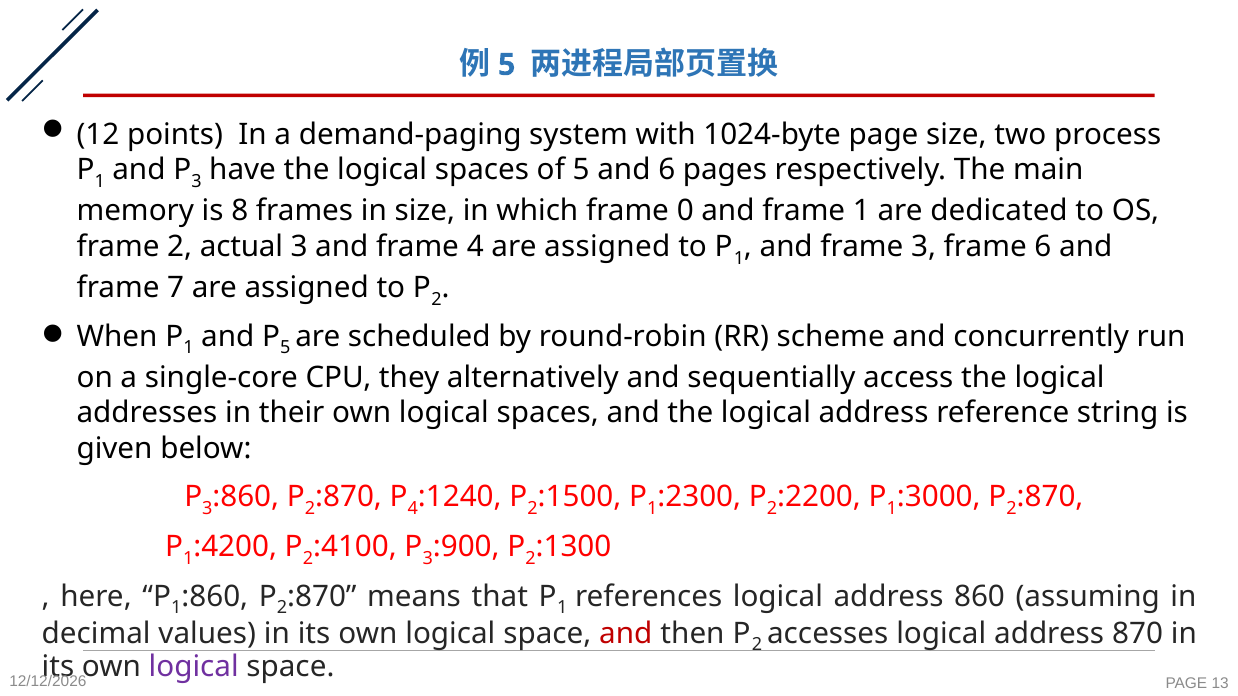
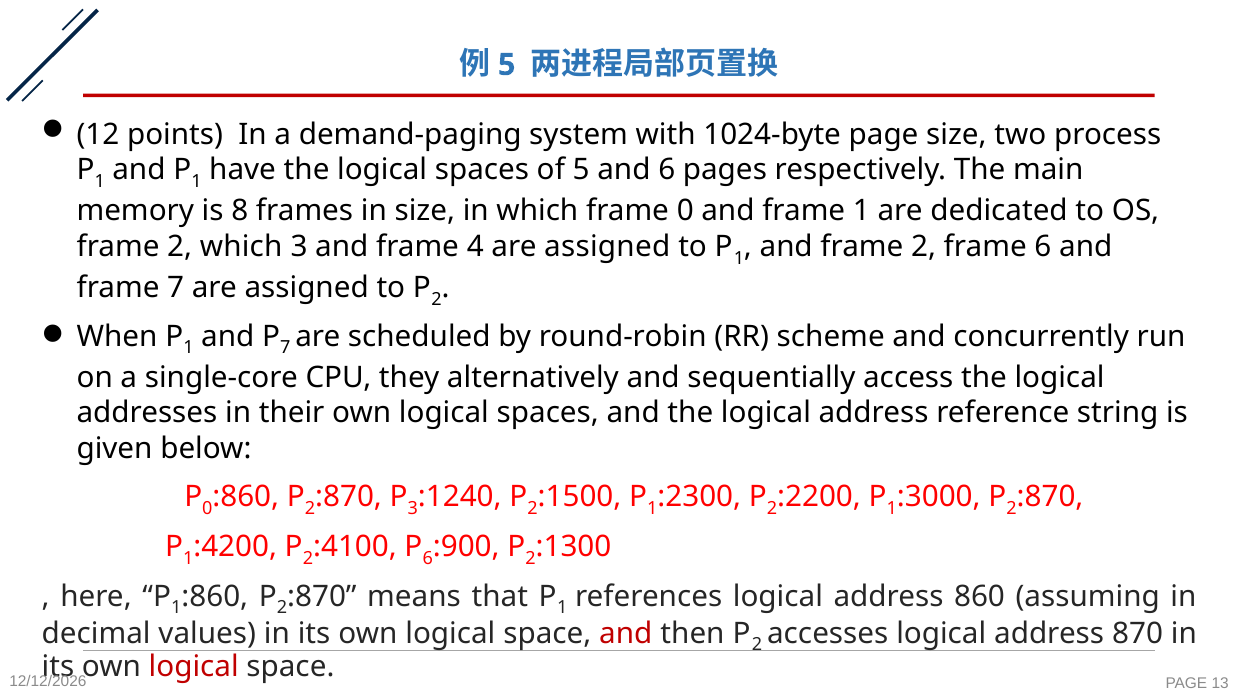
3: 3 -> 1 (197, 182)
2 actual: actual -> which (241, 247)
and frame 3: 3 -> 2 (924, 247)
5: 5 -> 7 (285, 348)
3: 3 -> 0 (207, 509)
4: 4 -> 3 (413, 509)
3: 3 -> 6 (428, 558)
logical colour: purple -> red (194, 667)
